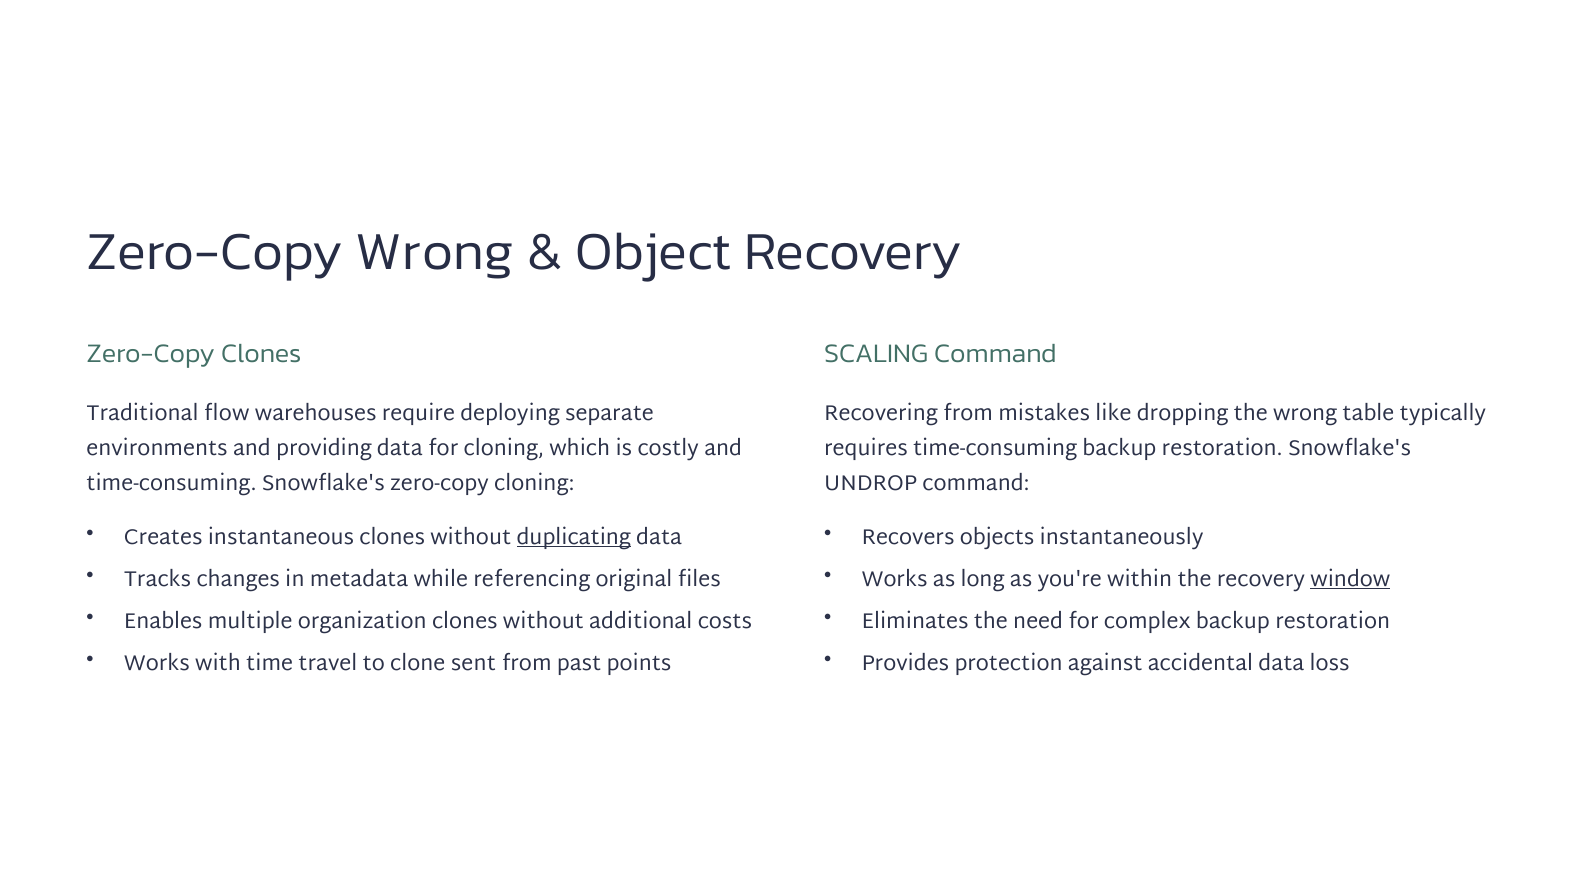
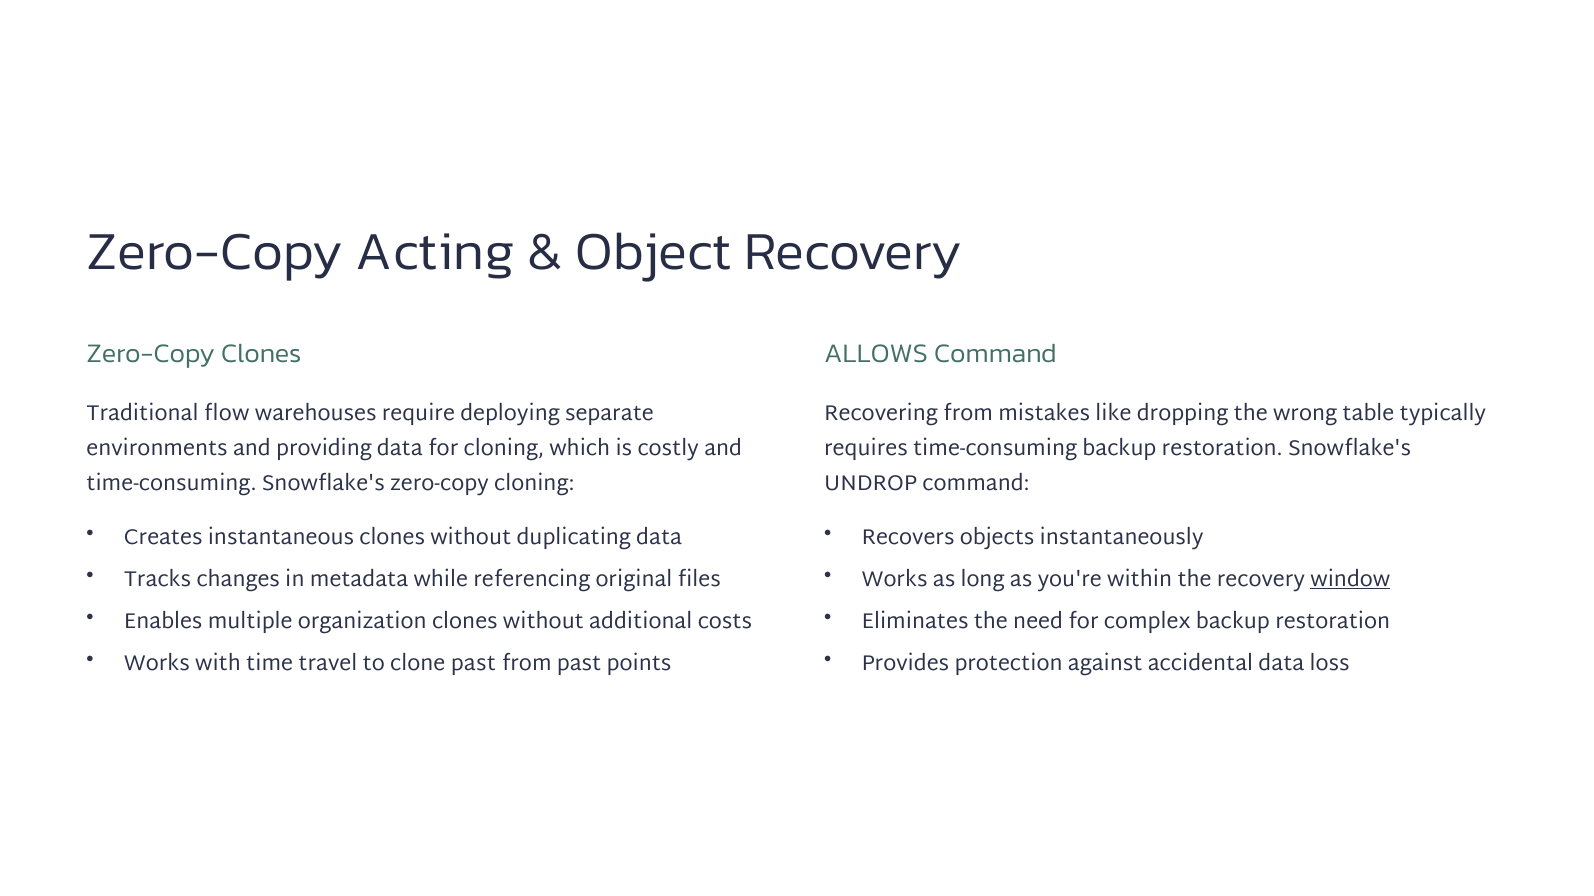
Zero-Copy Wrong: Wrong -> Acting (435, 252)
SCALING: SCALING -> ALLOWS (876, 354)
duplicating underline: present -> none (574, 537)
clone sent: sent -> past (473, 664)
